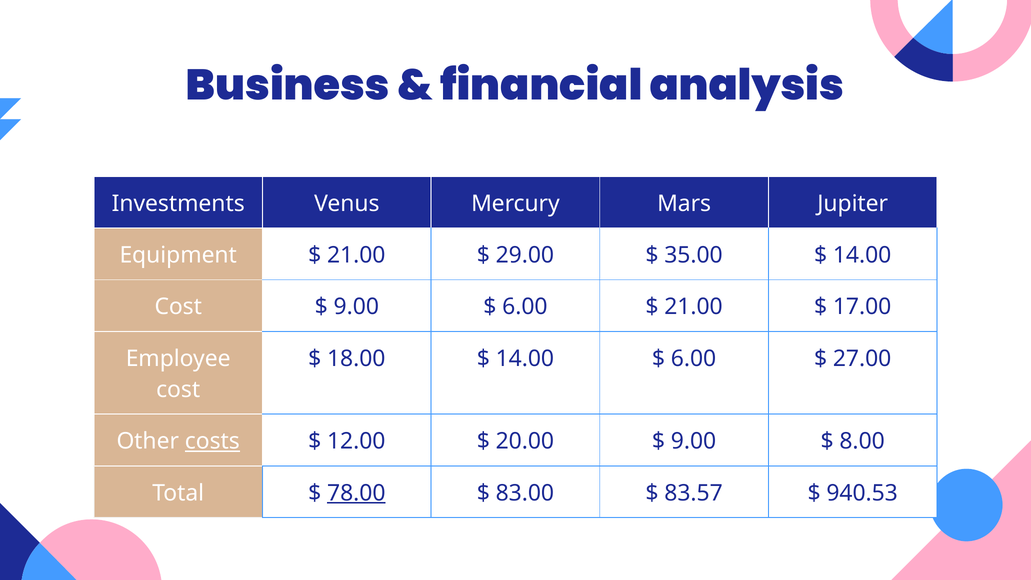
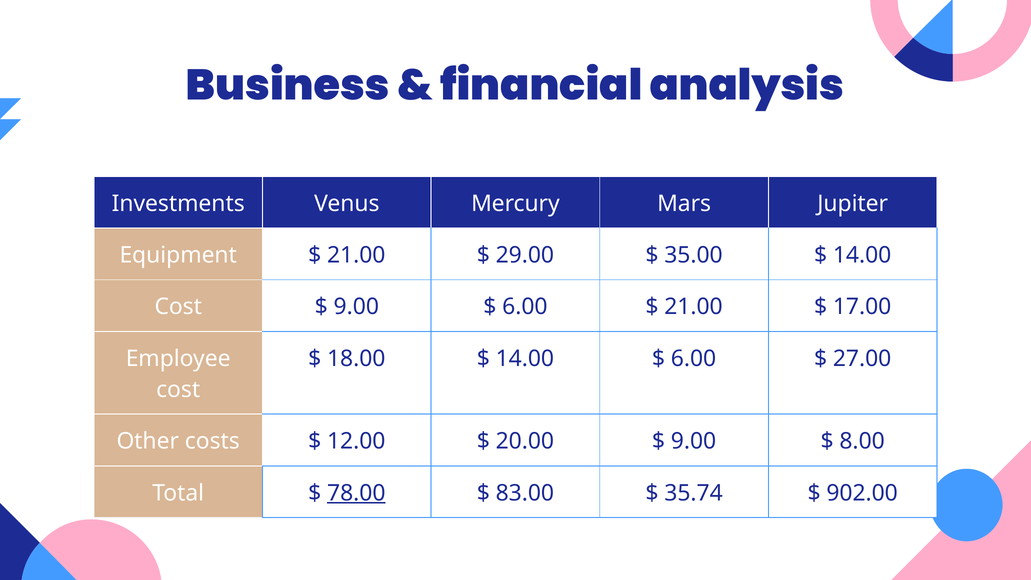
costs underline: present -> none (212, 441)
83.57: 83.57 -> 35.74 (694, 493)
940.53: 940.53 -> 902.00 (862, 493)
